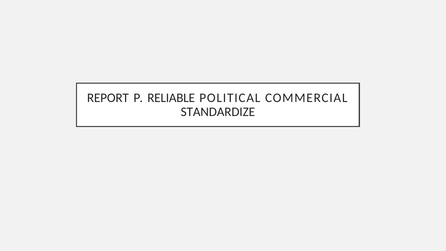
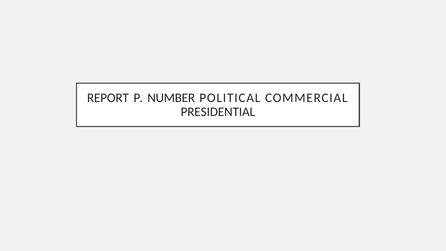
RELIABLE: RELIABLE -> NUMBER (171, 98)
STANDARDIZE: STANDARDIZE -> PRESIDENTIAL (218, 112)
